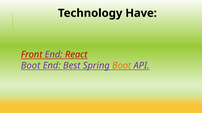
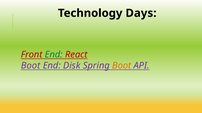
Have: Have -> Days (141, 13)
End colour: purple -> green (54, 55)
Best: Best -> Disk (72, 66)
